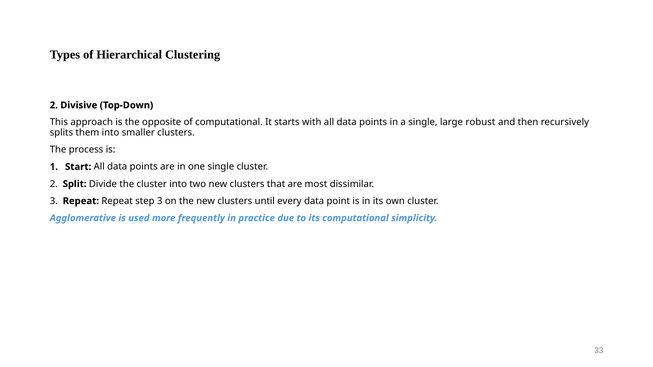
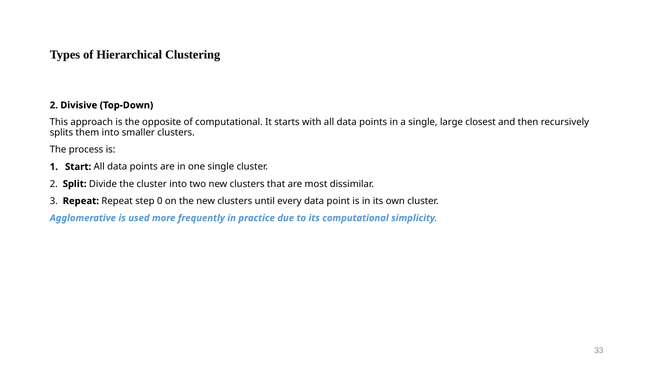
robust: robust -> closest (481, 122)
step 3: 3 -> 0 (160, 201)
